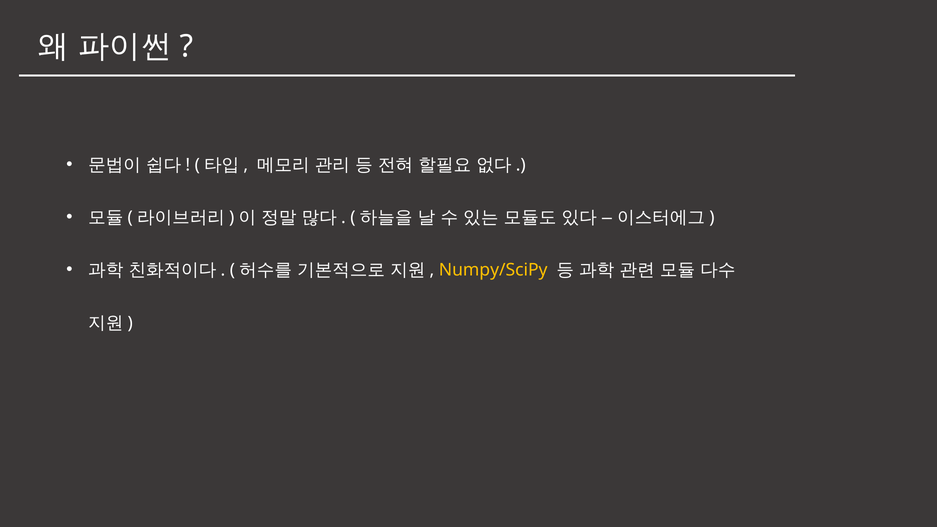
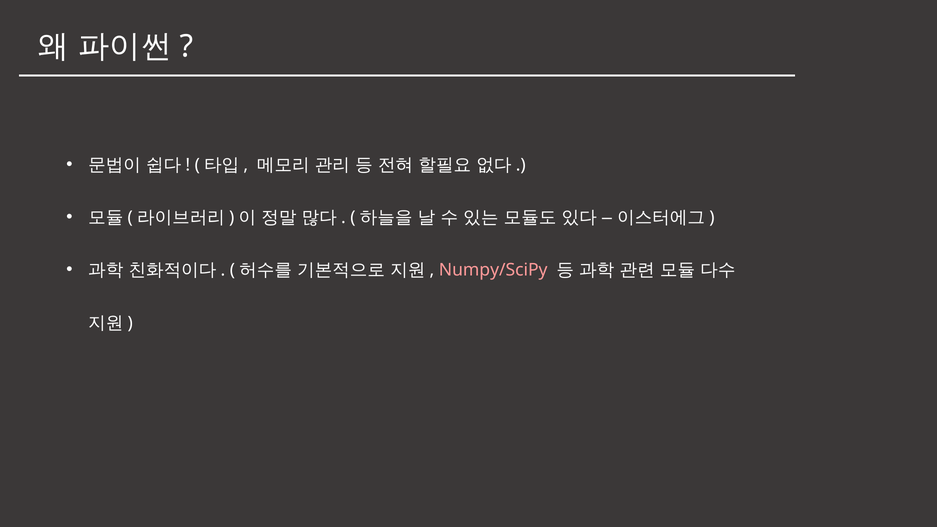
Numpy/SciPy colour: yellow -> pink (493, 270)
